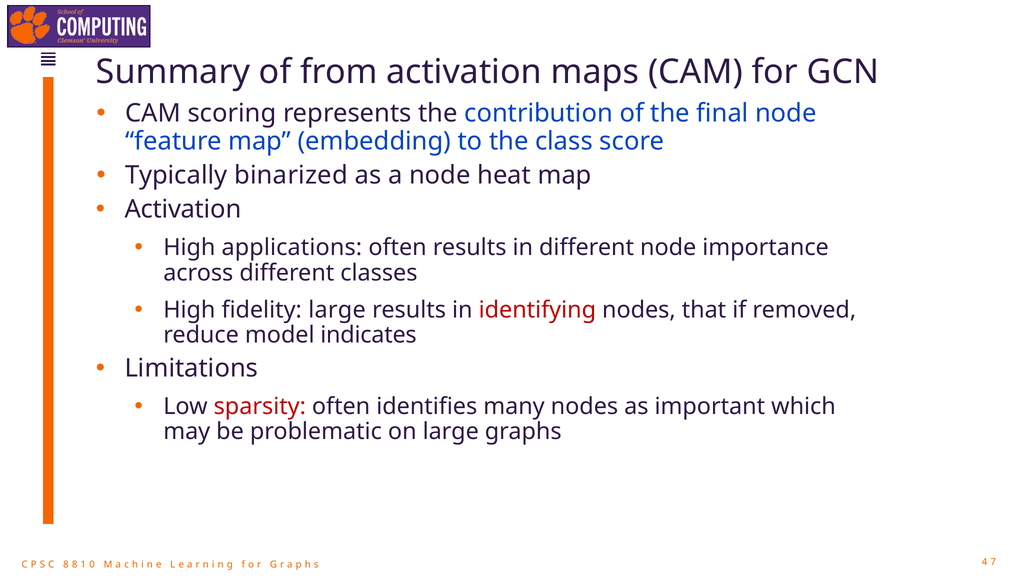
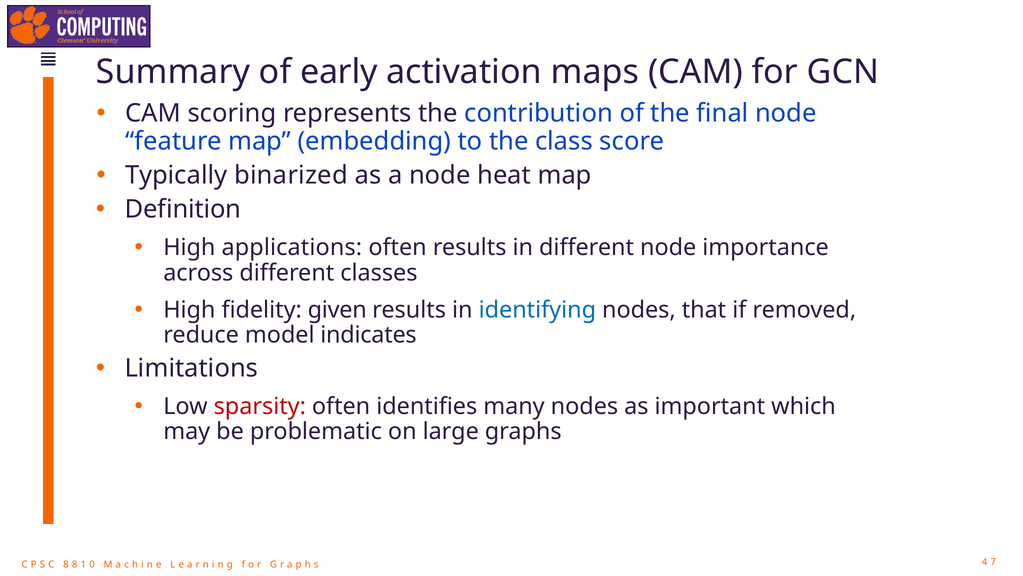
from: from -> early (339, 72)
Activation: Activation -> Definition (183, 209)
fidelity large: large -> given (337, 310)
identifying colour: red -> blue (537, 310)
